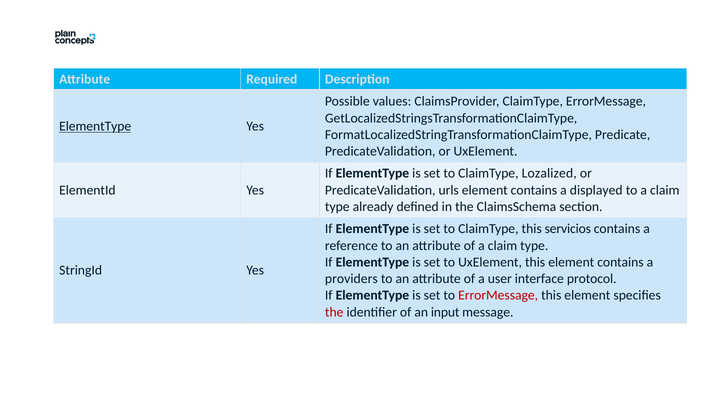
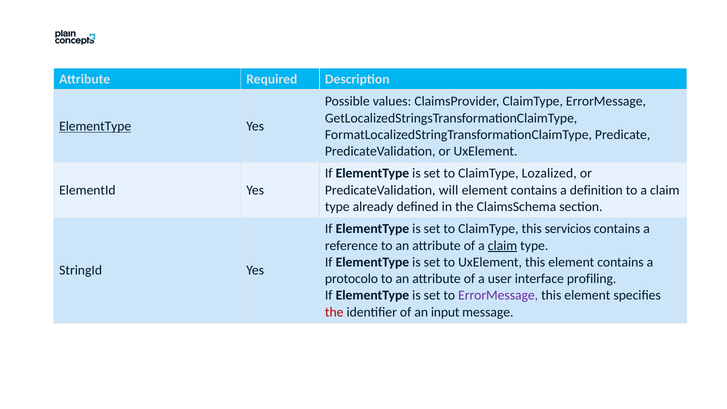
urls: urls -> will (449, 190)
displayed: displayed -> definition (596, 190)
claim underline: none -> present (503, 245)
providers: providers -> protocolo (351, 279)
protocol: protocol -> profiling (592, 279)
ErrorMessage colour: red -> purple (498, 295)
